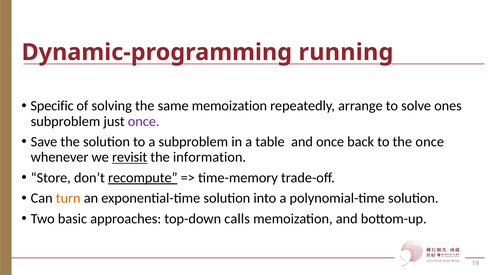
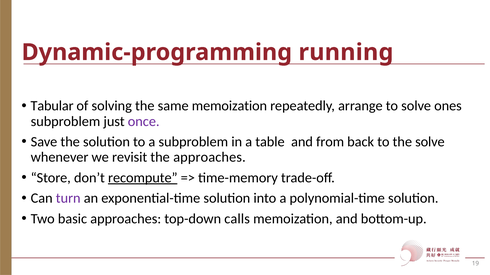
Specific: Specific -> Tabular (52, 106)
and once: once -> from (330, 142)
the once: once -> solve (430, 142)
revisit underline: present -> none (130, 158)
the information: information -> approaches (209, 158)
turn colour: orange -> purple (68, 199)
